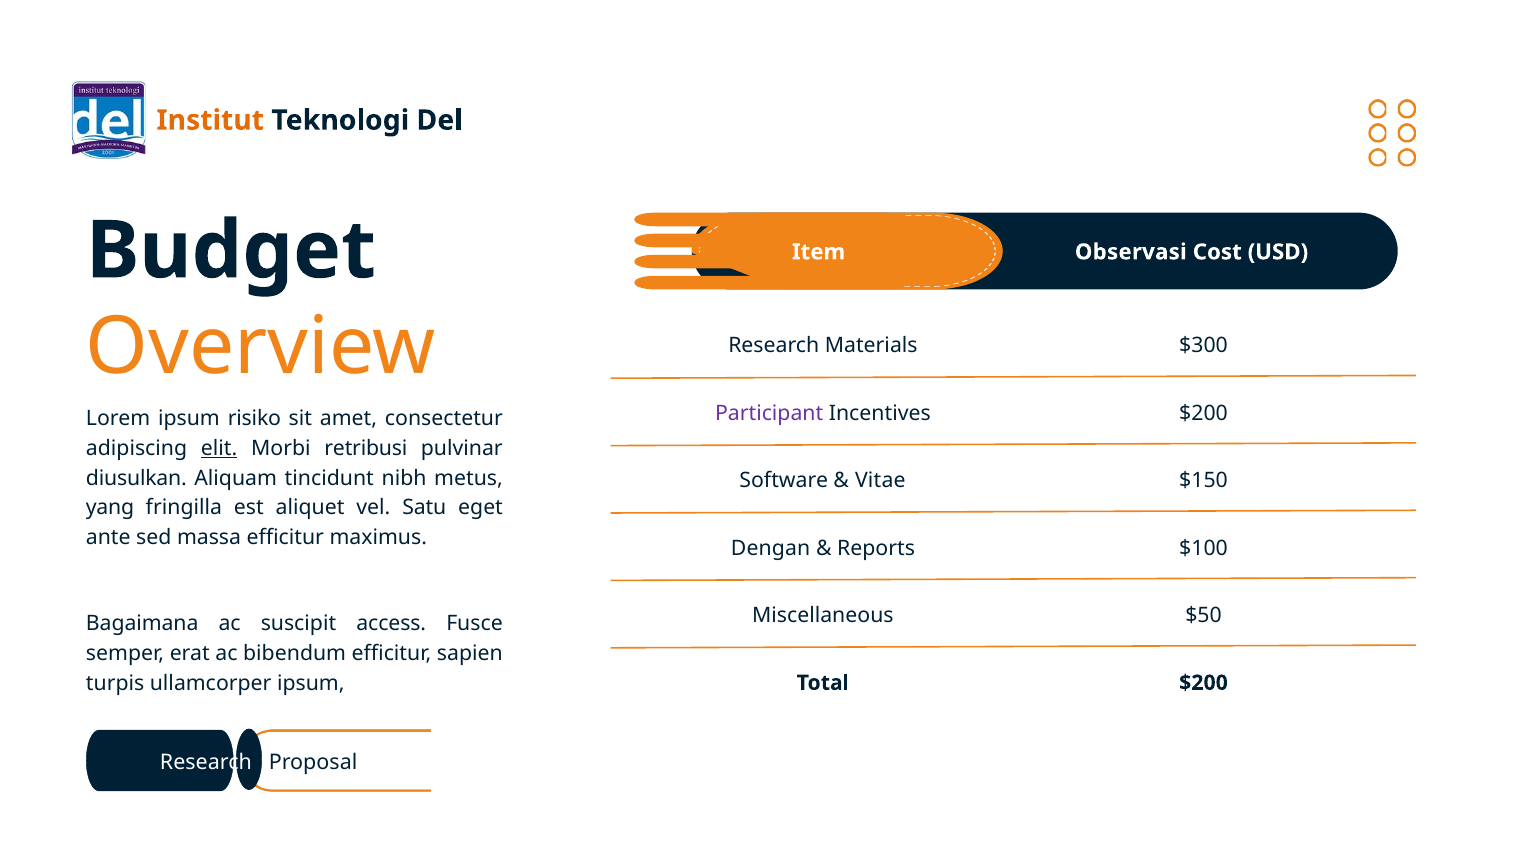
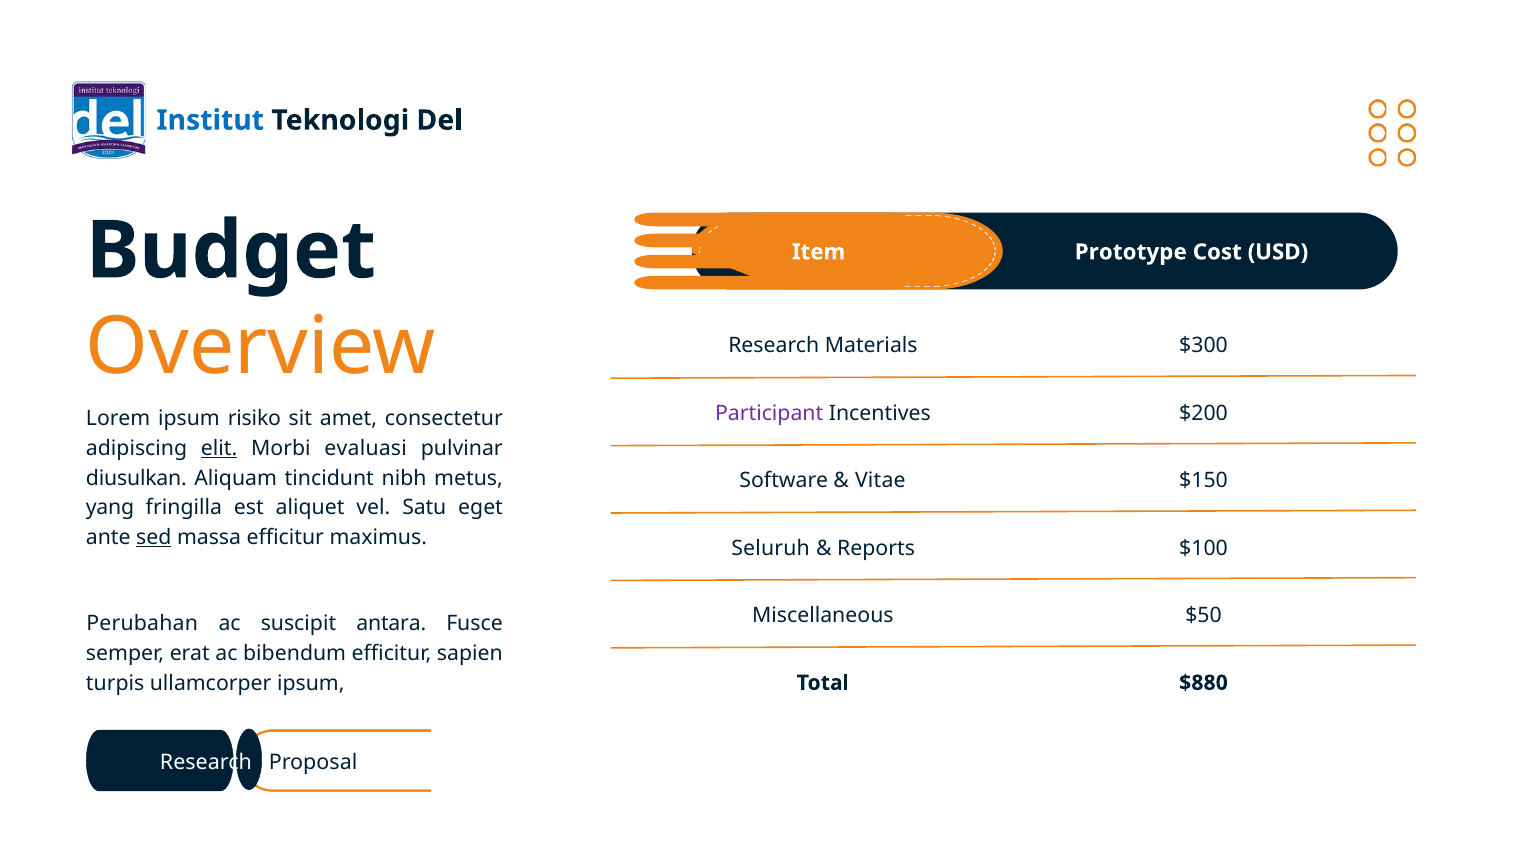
Institut colour: orange -> blue (210, 120)
Observasi: Observasi -> Prototype (1131, 252)
retribusi: retribusi -> evaluasi (366, 448)
sed underline: none -> present (154, 538)
Dengan: Dengan -> Seluruh (771, 548)
Bagaimana: Bagaimana -> Perubahan (142, 624)
access: access -> antara (391, 624)
Total $200: $200 -> $880 (1204, 683)
